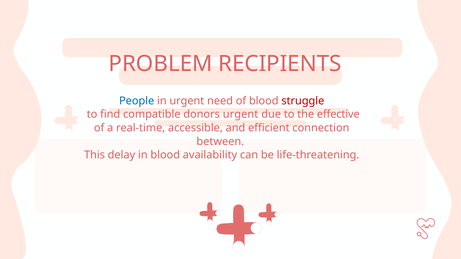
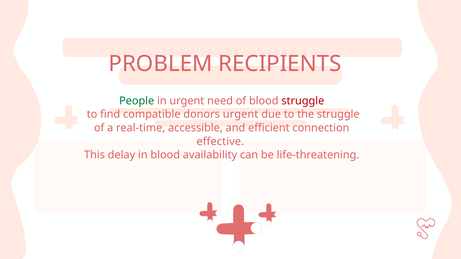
People colour: blue -> green (137, 101)
the effective: effective -> struggle (338, 115)
between: between -> effective (220, 142)
